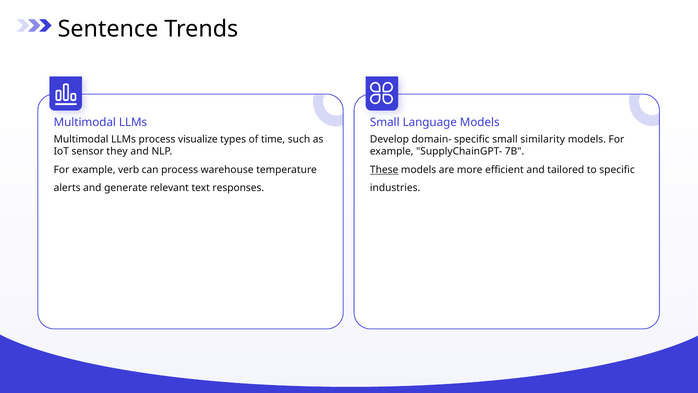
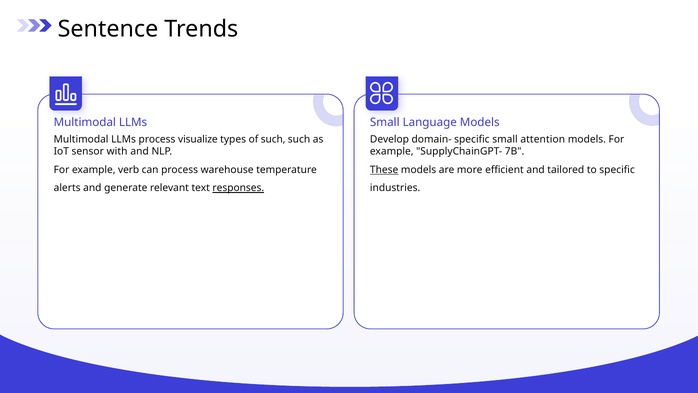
of time: time -> such (273, 139)
similarity: similarity -> attention (543, 139)
they: they -> with (117, 151)
responses underline: none -> present (238, 188)
